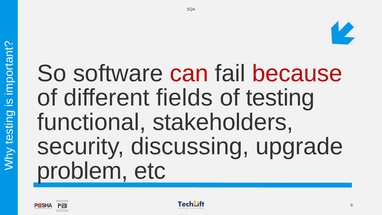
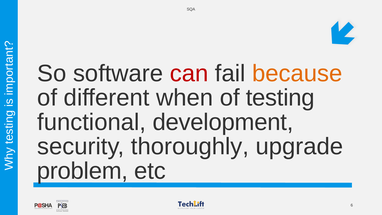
because colour: red -> orange (297, 73)
fields: fields -> when (185, 98)
stakeholders: stakeholders -> development (223, 122)
discussing: discussing -> thoroughly (190, 146)
